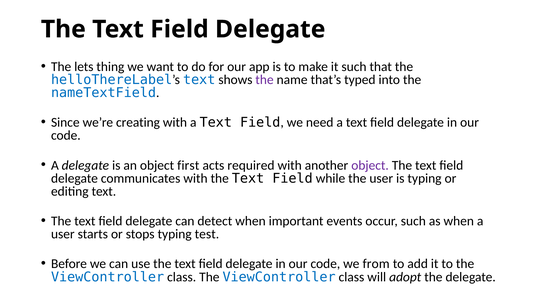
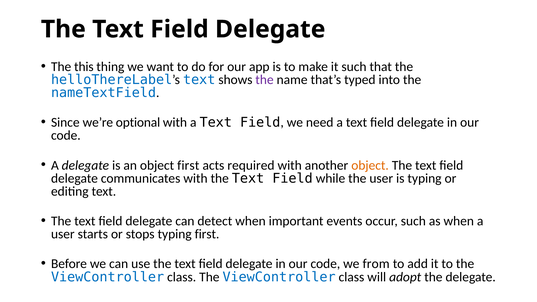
lets: lets -> this (84, 67)
creating: creating -> optional (138, 122)
object colour: purple -> orange (370, 165)
typing test: test -> first (207, 234)
